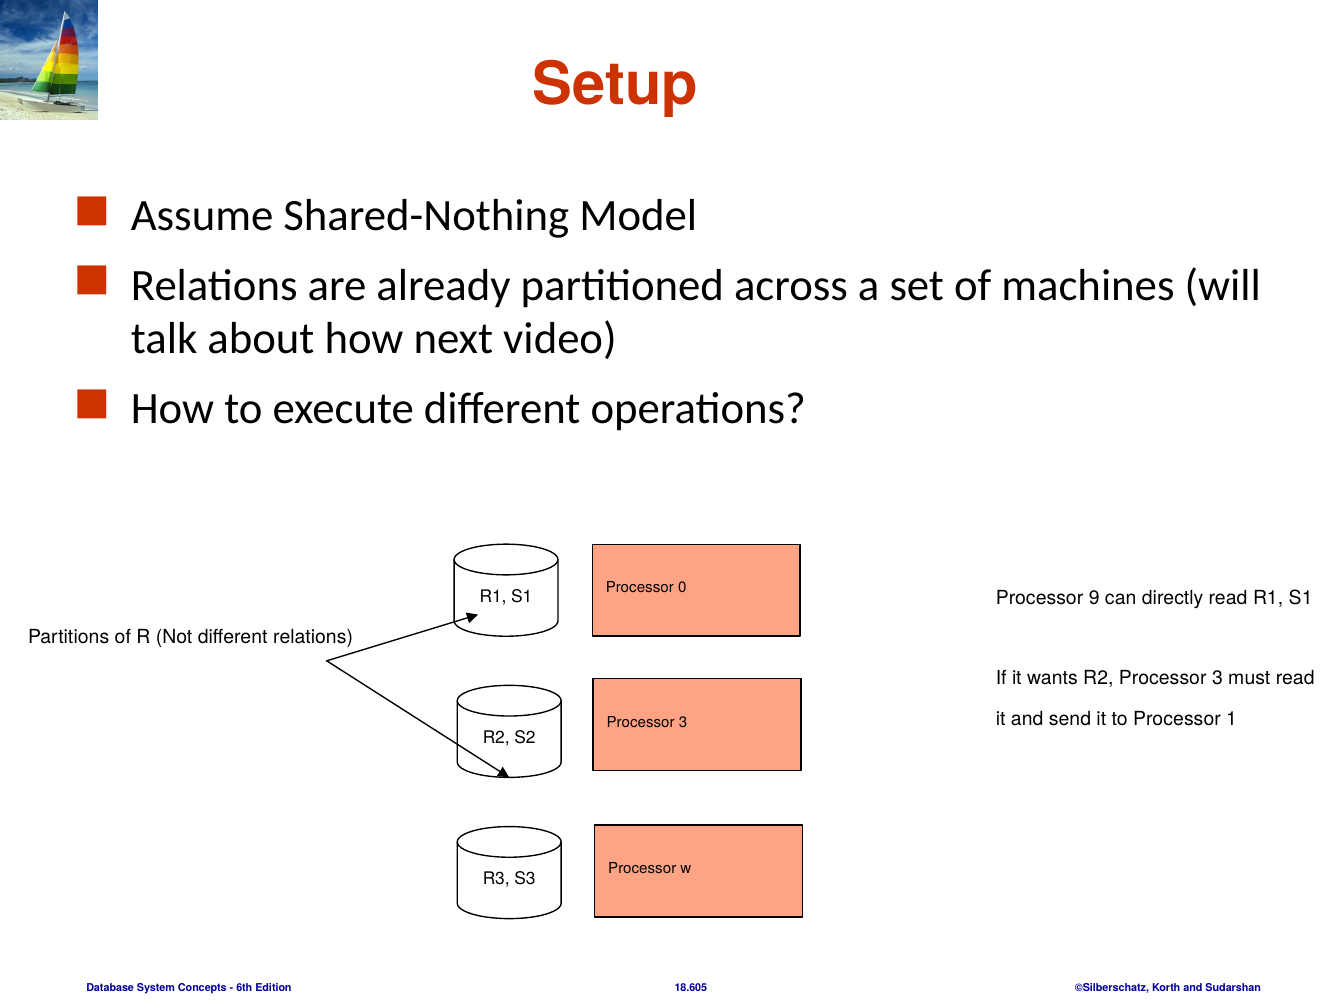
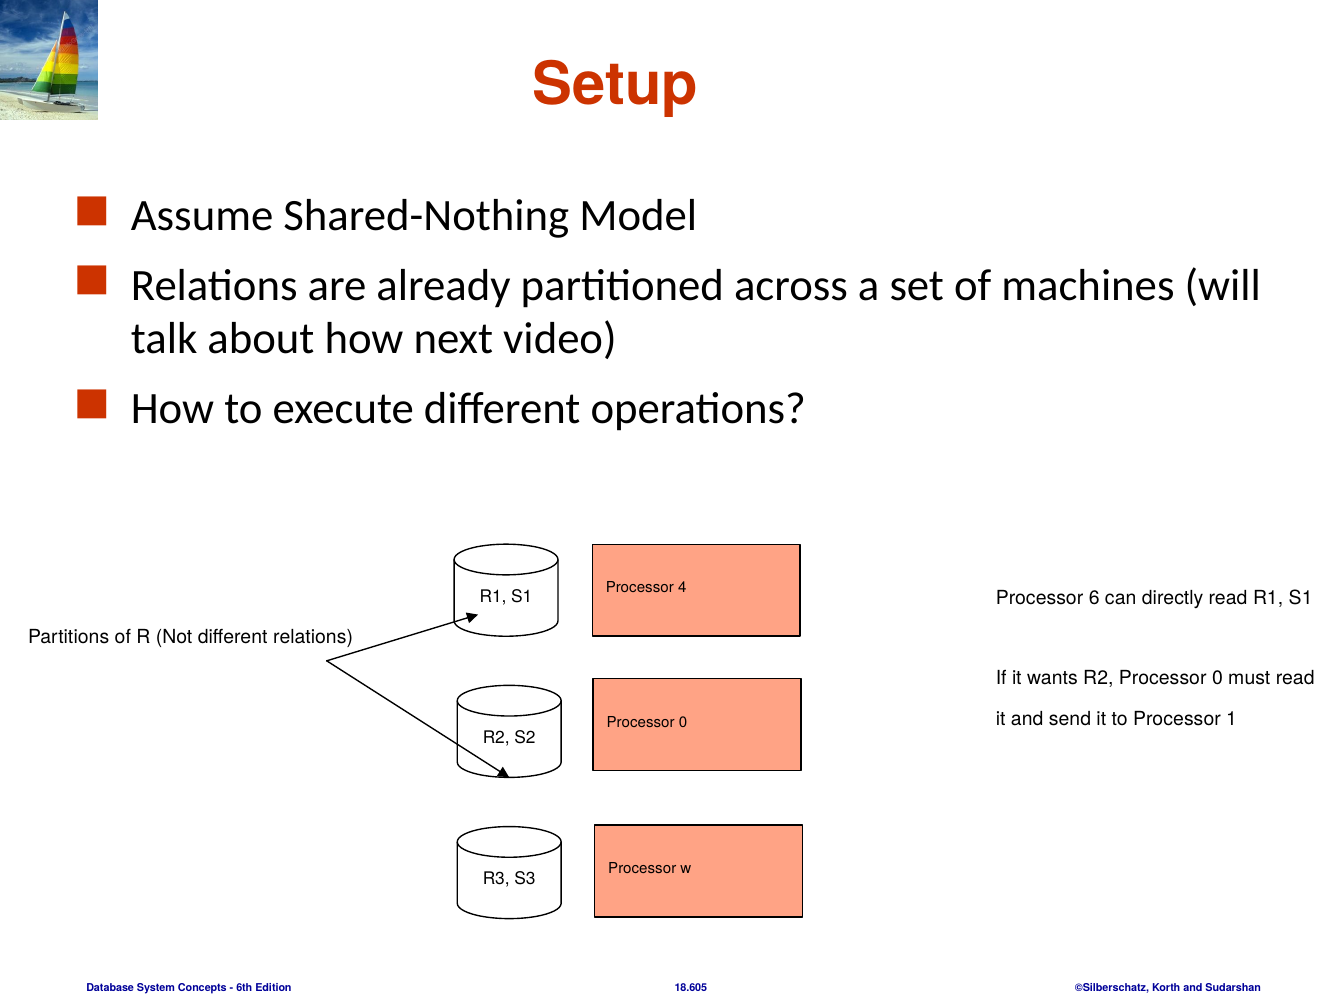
0: 0 -> 4 (682, 587)
9: 9 -> 6 (1094, 597)
R2 Processor 3: 3 -> 0 (1217, 678)
3: 3 -> 0 (683, 722)
